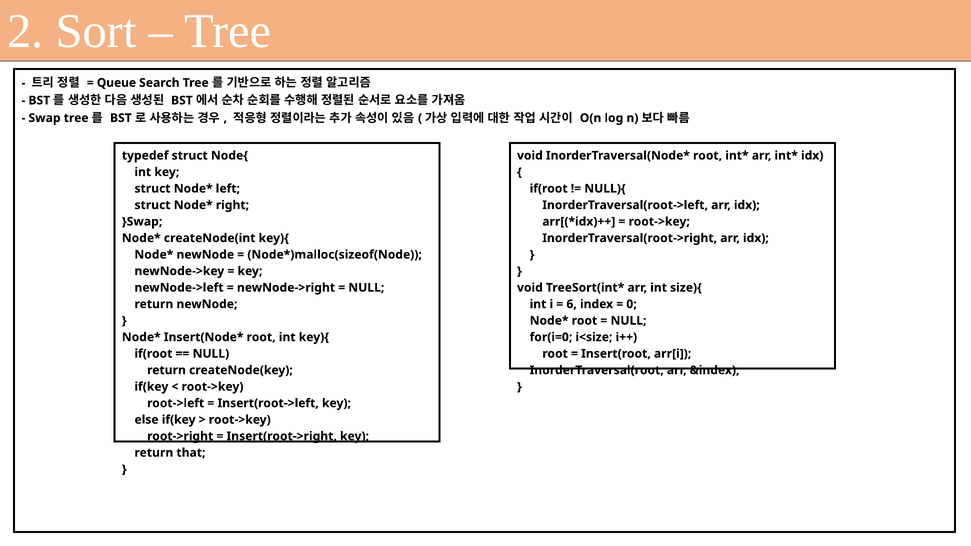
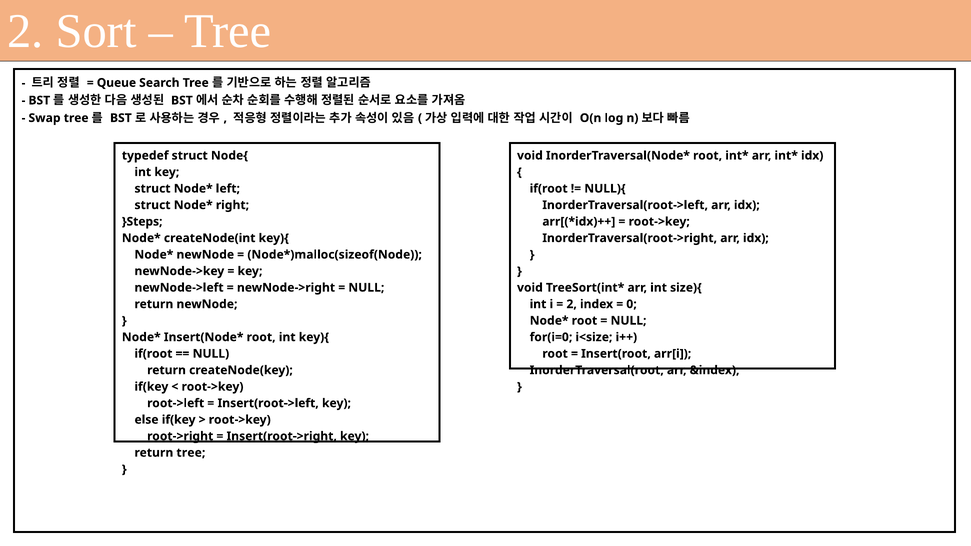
}Swap: }Swap -> }Steps (142, 222)
6: 6 -> 2 (572, 304)
return that: that -> tree (191, 453)
